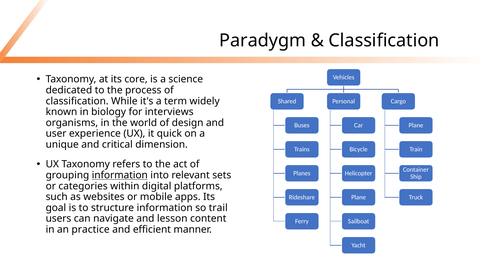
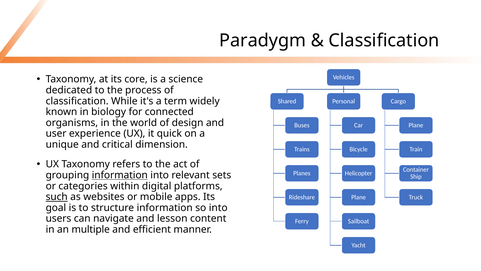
interviews: interviews -> connected (169, 112)
such underline: none -> present (57, 197)
so trail: trail -> into (218, 207)
practice: practice -> multiple (91, 229)
